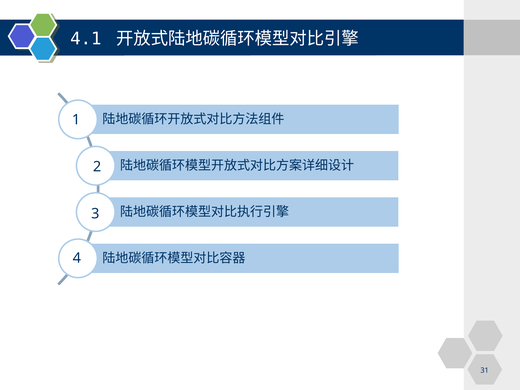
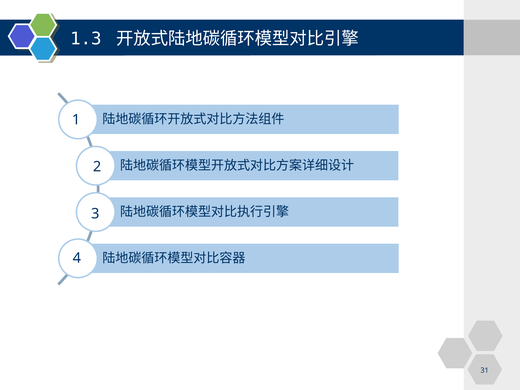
4.1: 4.1 -> 1.3 (86, 39)
